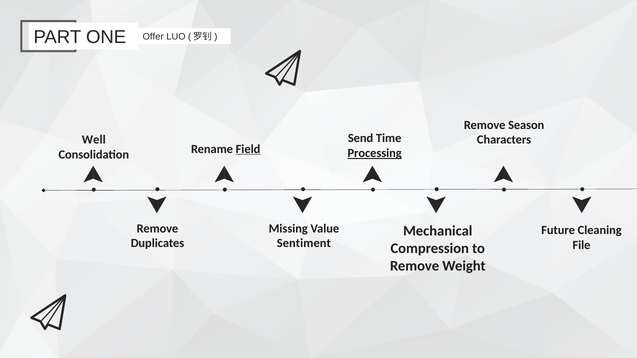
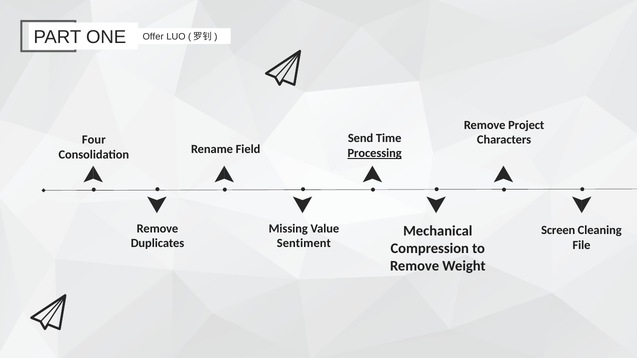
Season: Season -> Project (526, 125)
Well: Well -> Four (94, 140)
Field underline: present -> none (248, 149)
Future: Future -> Screen (558, 230)
